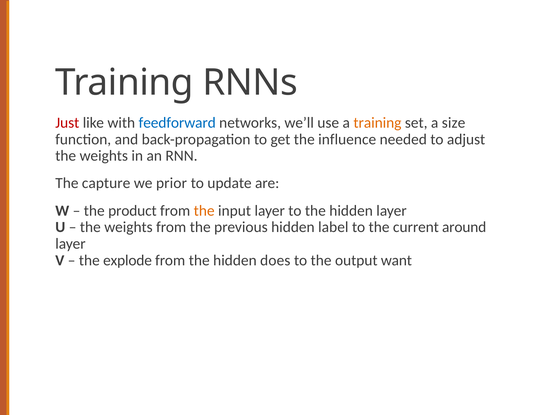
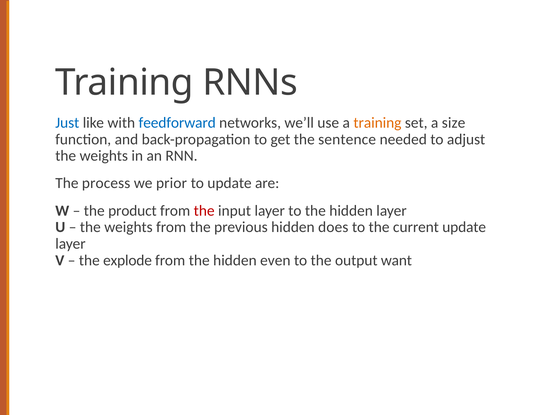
Just colour: red -> blue (67, 123)
influence: influence -> sentence (347, 139)
capture: capture -> process (106, 183)
the colour: orange -> red (204, 210)
label: label -> does (333, 227)
current around: around -> update (464, 227)
does: does -> even (275, 260)
